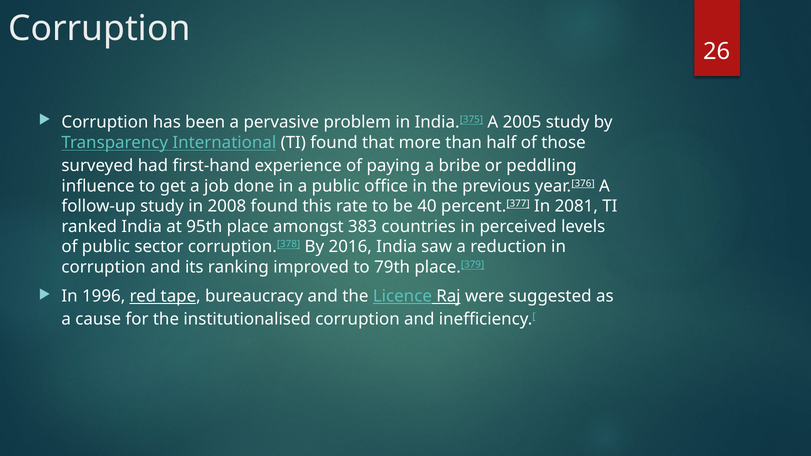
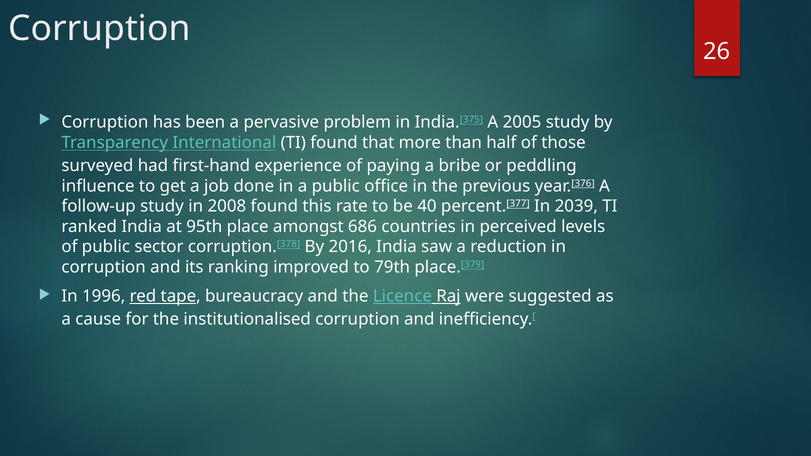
2081: 2081 -> 2039 (576, 206)
383: 383 -> 686 (362, 227)
